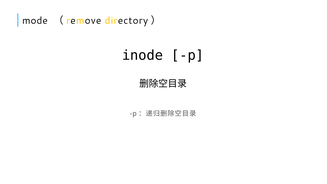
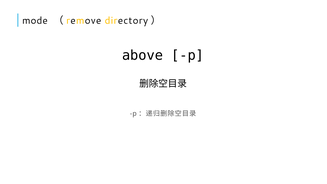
inode: inode -> above (143, 55)
